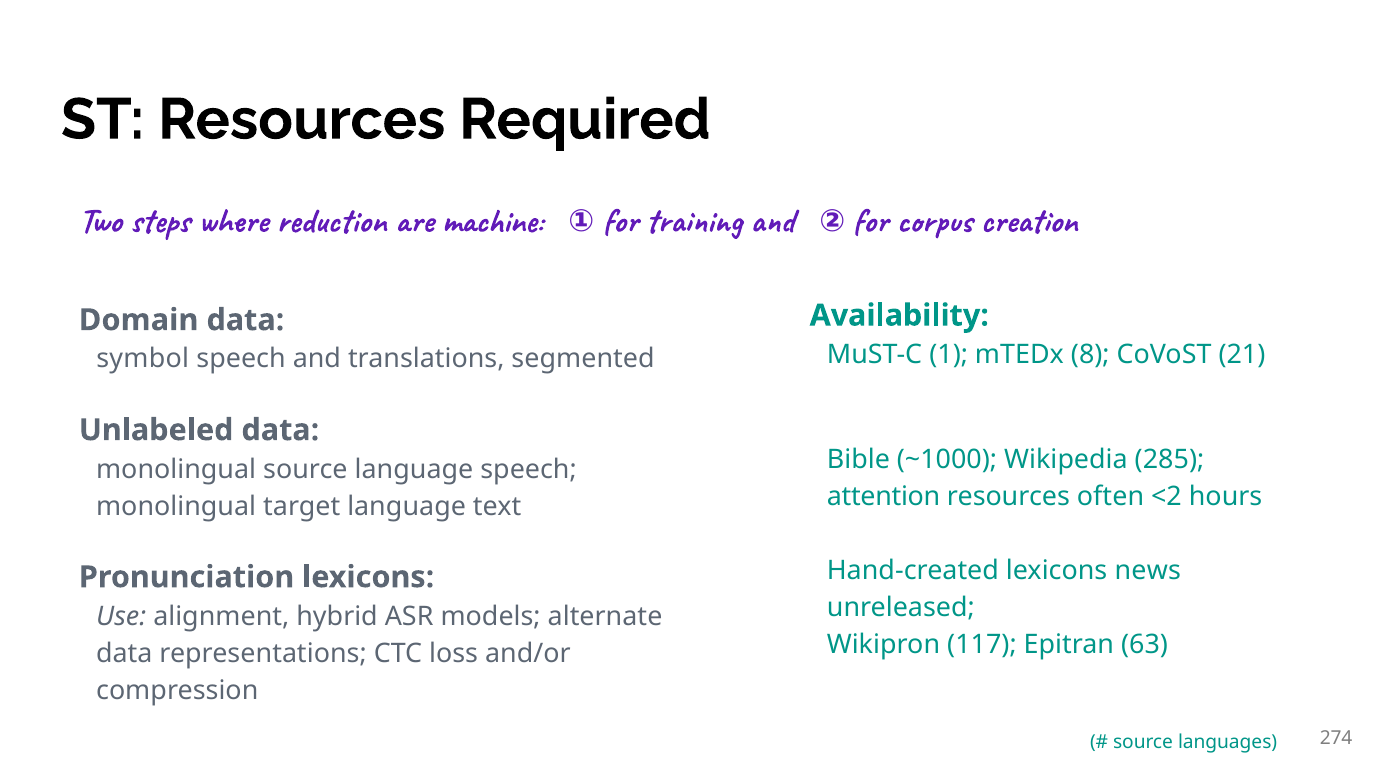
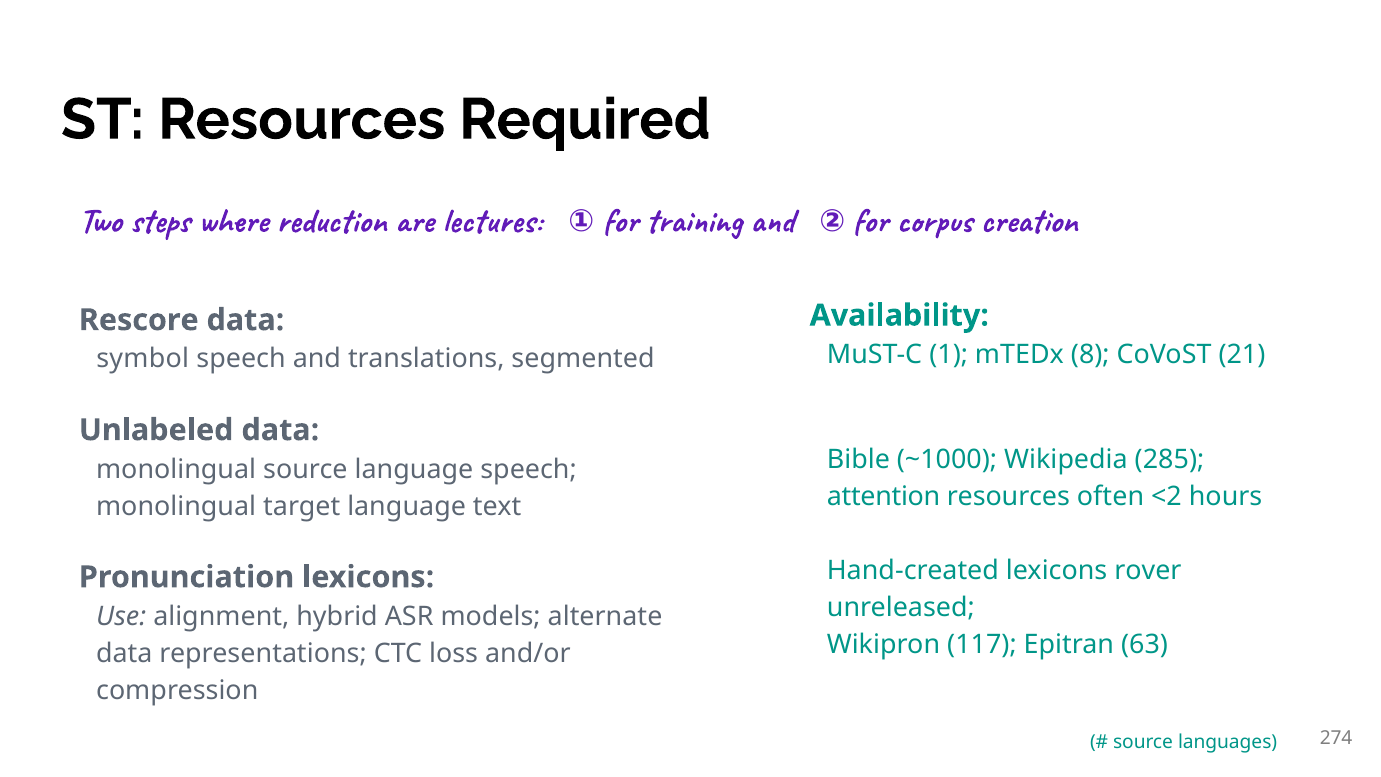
machine: machine -> lectures (492, 220)
Domain: Domain -> Rescore (139, 320)
news: news -> rover (1148, 570)
